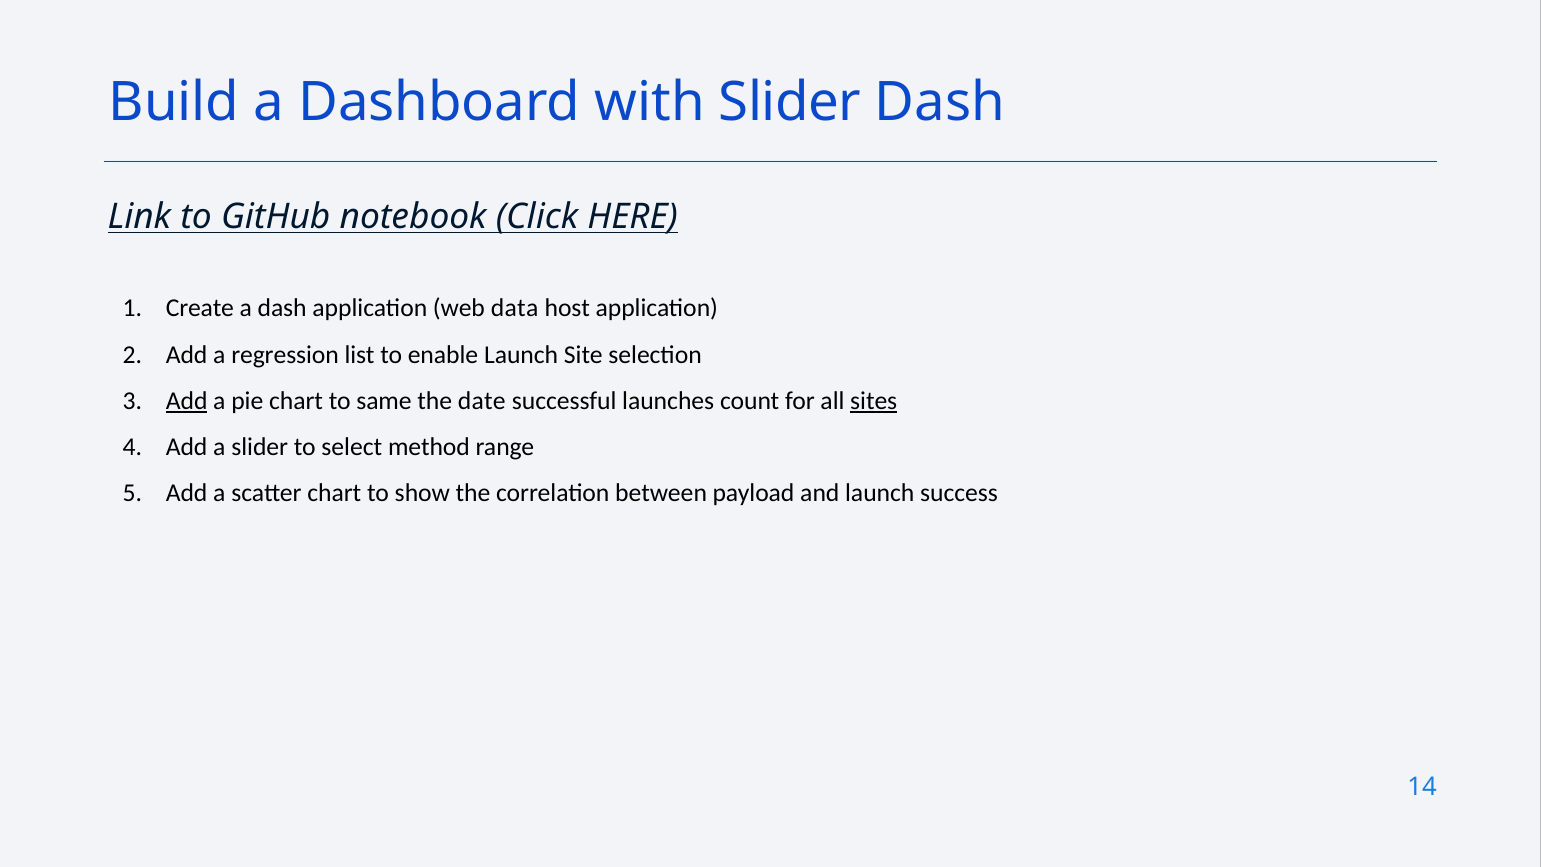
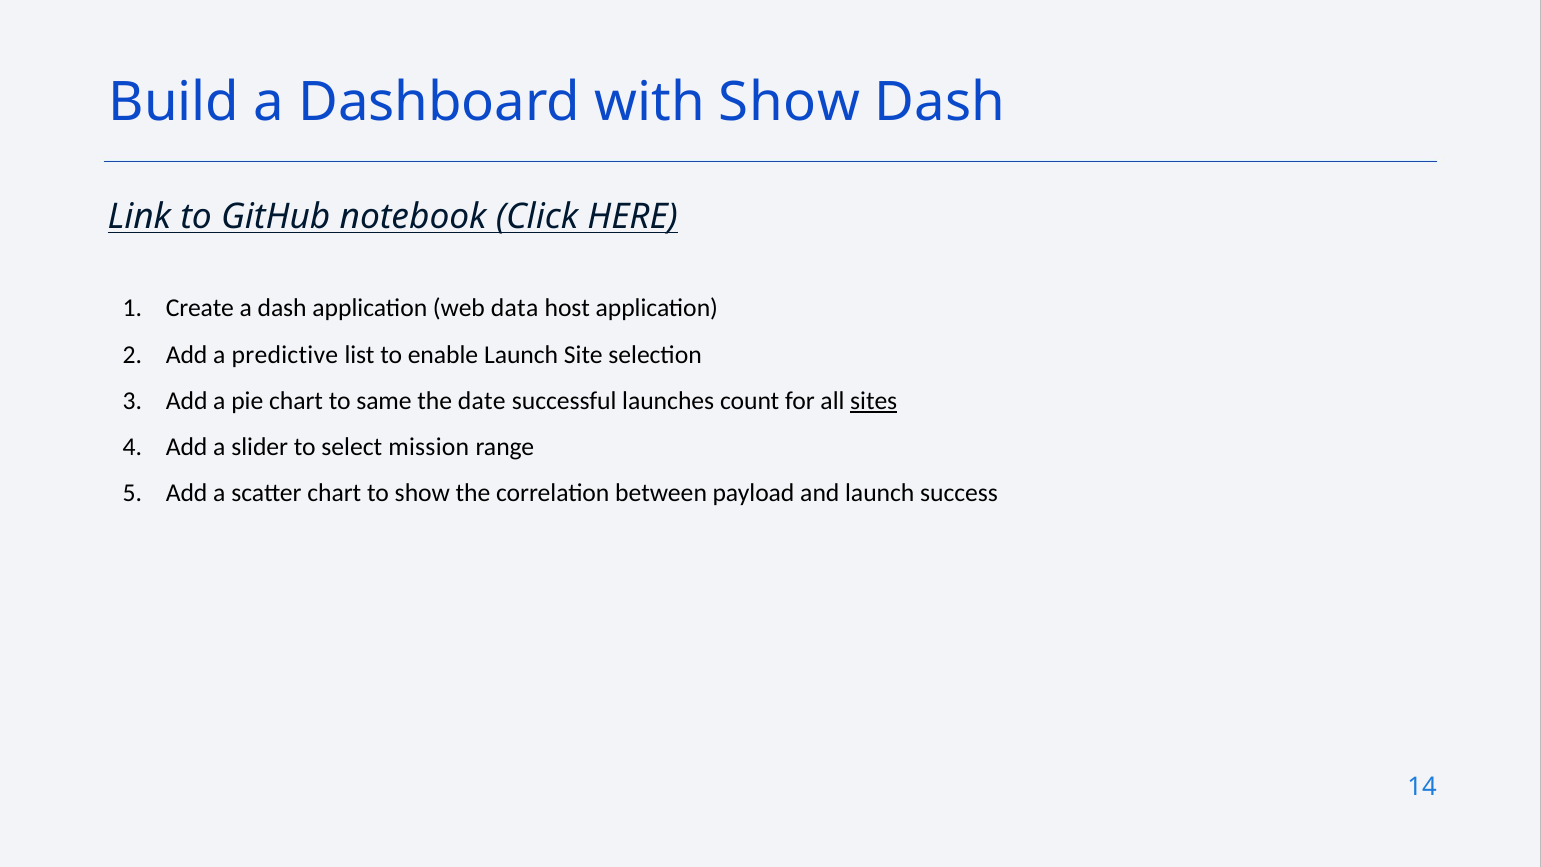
with Slider: Slider -> Show (790, 103)
regression: regression -> predictive (285, 354)
Add underline: present -> none (187, 401)
method: method -> mission (429, 447)
